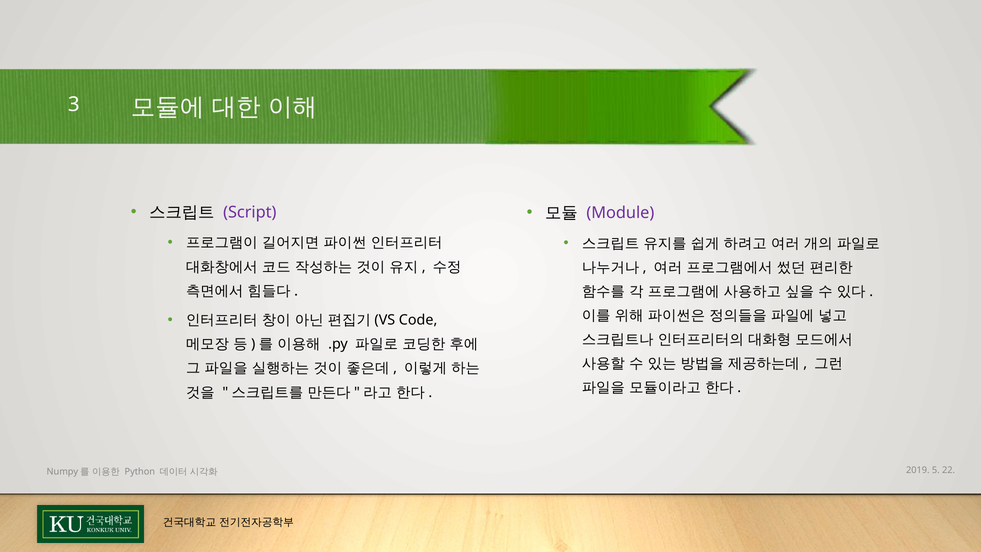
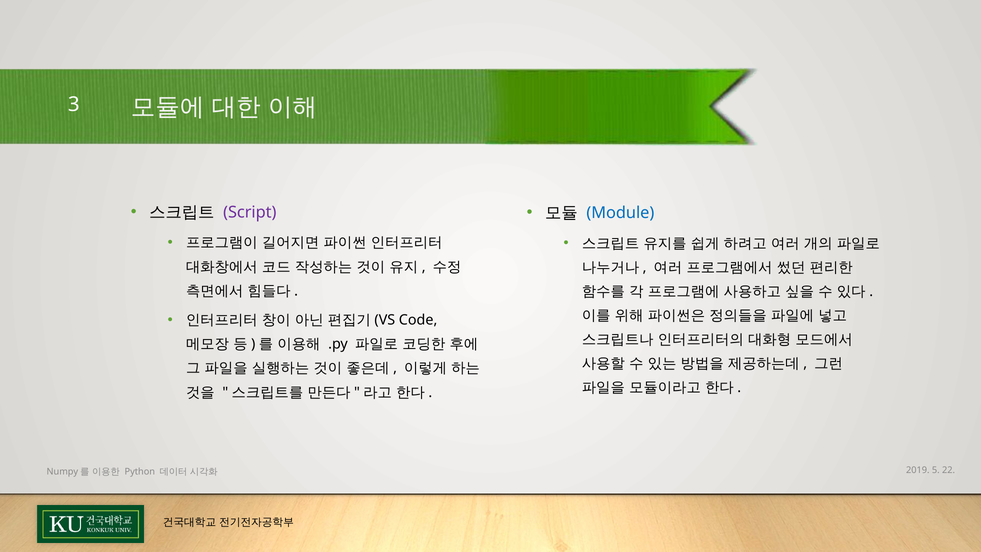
Module colour: purple -> blue (620, 213)
